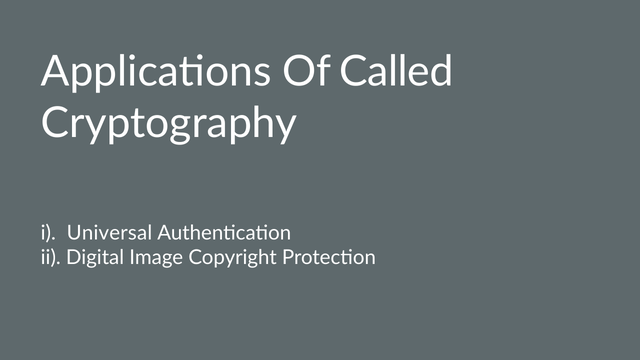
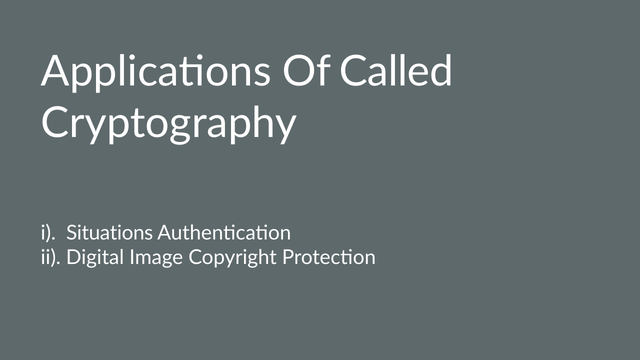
Universal: Universal -> Situations (110, 233)
